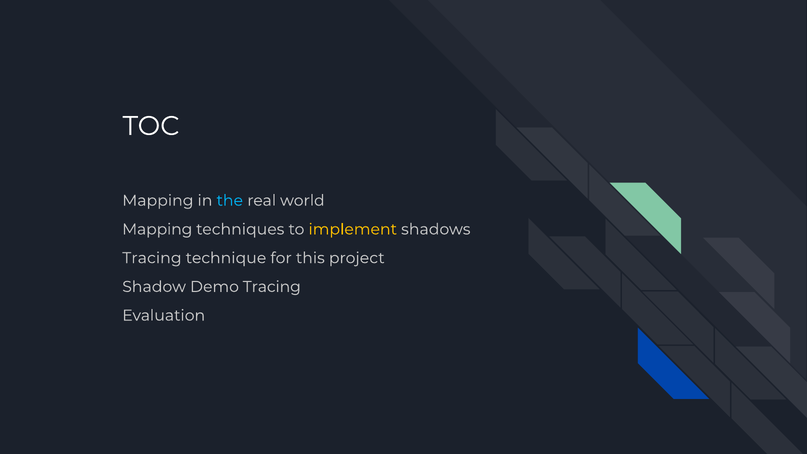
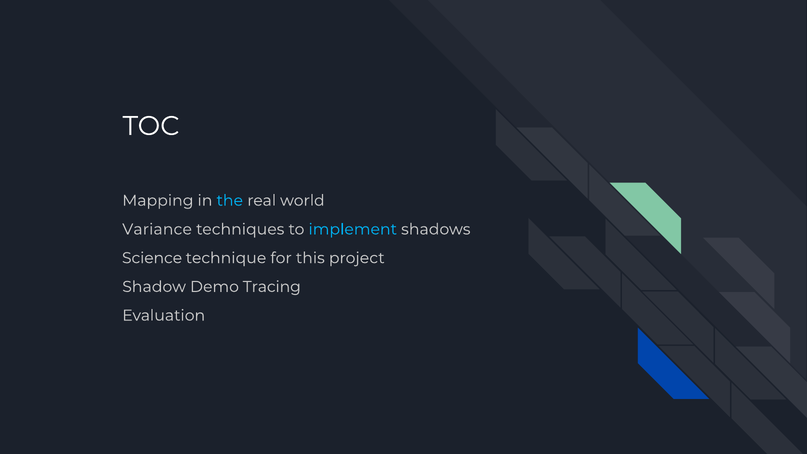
Mapping: Mapping -> Variance (157, 229)
implement colour: yellow -> light blue (353, 229)
Tracing: Tracing -> Science (152, 258)
